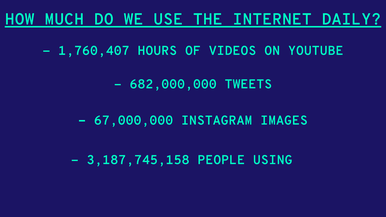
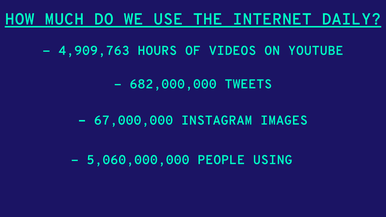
1,760,407: 1,760,407 -> 4,909,763 (94, 51)
3,187,745,158: 3,187,745,158 -> 5,060,000,000 (138, 160)
